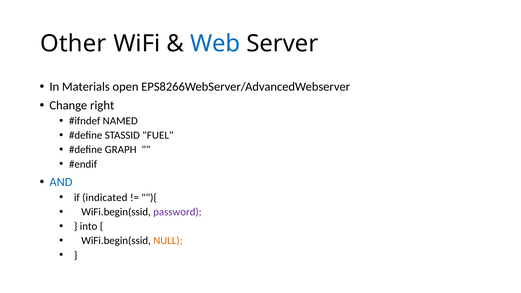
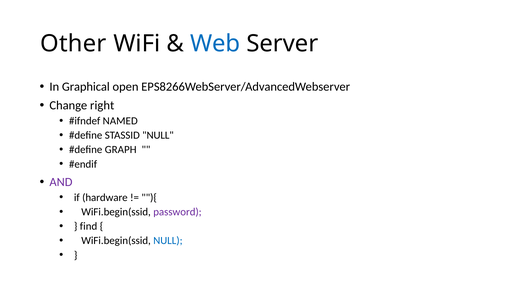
Materials: Materials -> Graphical (86, 87)
STASSID FUEL: FUEL -> NULL (158, 135)
AND colour: blue -> purple (61, 182)
indicated: indicated -> hardware (105, 197)
into: into -> find (89, 226)
NULL colour: orange -> blue (168, 241)
